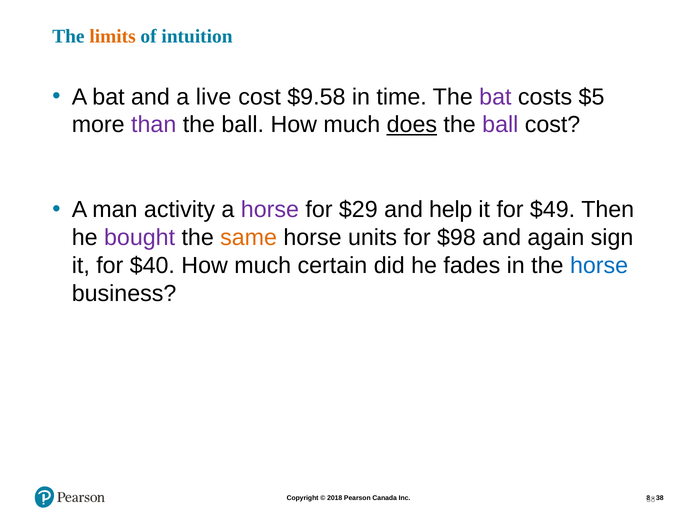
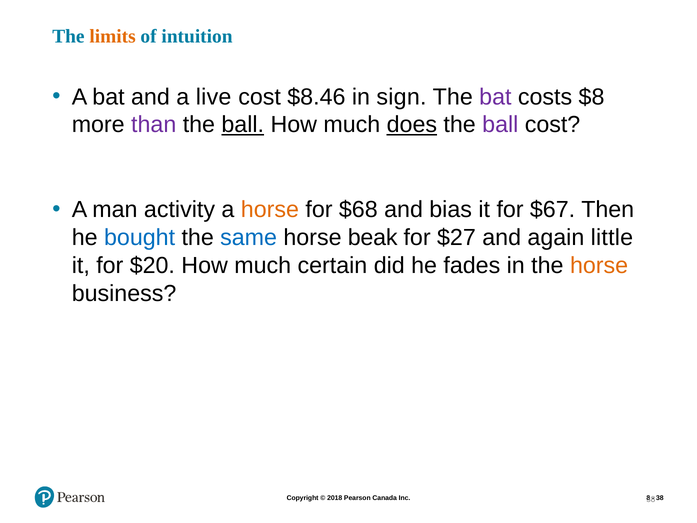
$9.58: $9.58 -> $8.46 (316, 97)
time: time -> sign (401, 97)
$5: $5 -> $8 (592, 97)
ball underline: none -> present (243, 125)
horse colour: purple -> orange (270, 210)
$29: $29 -> $68 (358, 210)
help: help -> bias (451, 210)
$49: $49 -> $67 (553, 210)
bought colour: purple -> blue (140, 237)
same colour: orange -> blue (249, 237)
units: units -> beak (373, 237)
$98: $98 -> $27 (456, 237)
sign: sign -> little (612, 237)
$40: $40 -> $20 (152, 265)
horse colour: blue -> orange (599, 265)
